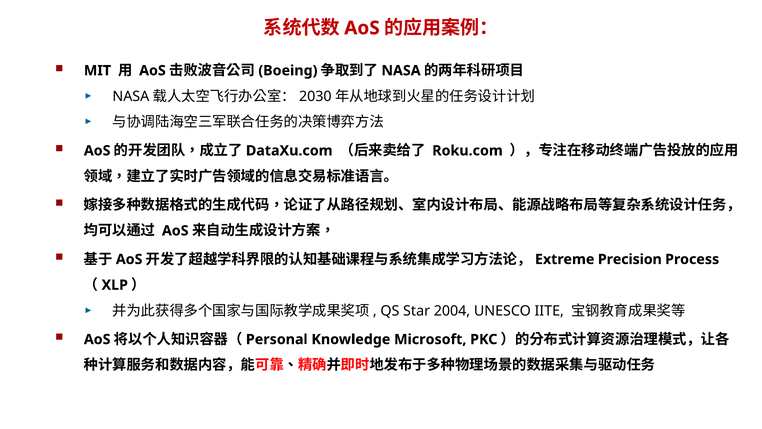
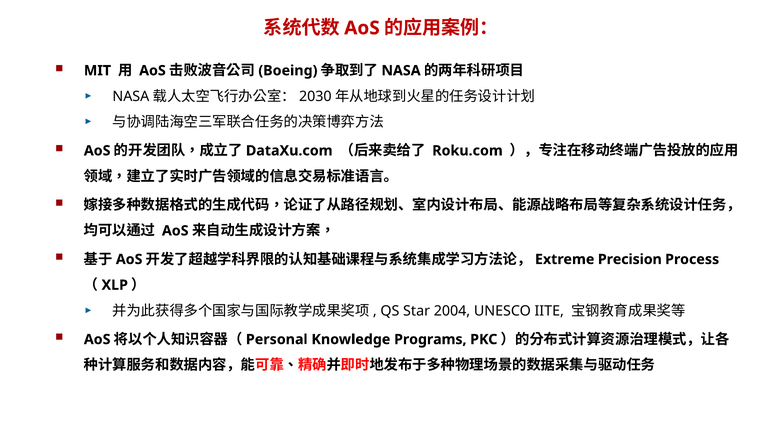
Microsoft: Microsoft -> Programs (430, 339)
